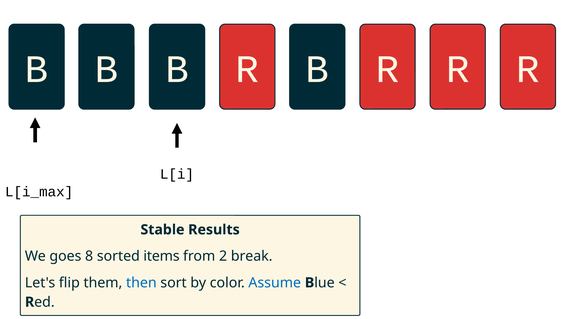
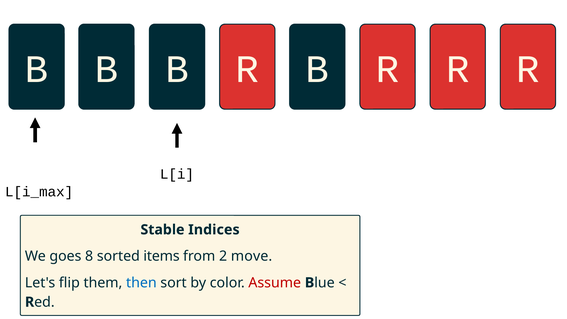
Results: Results -> Indices (214, 230)
break: break -> move (252, 256)
Assume colour: blue -> red (275, 283)
